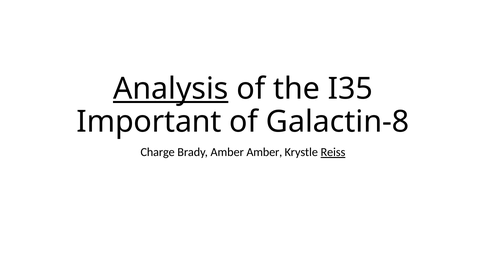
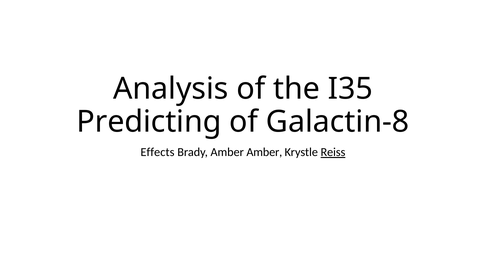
Analysis underline: present -> none (171, 89)
Important: Important -> Predicting (149, 121)
Charge: Charge -> Effects (157, 152)
